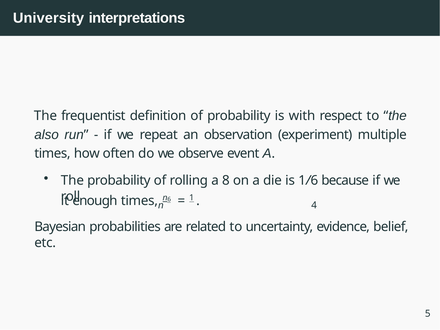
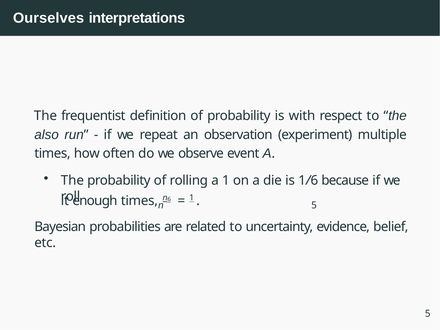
University: University -> Ourselves (49, 18)
a 8: 8 -> 1 (226, 181)
n 4: 4 -> 5 (314, 206)
